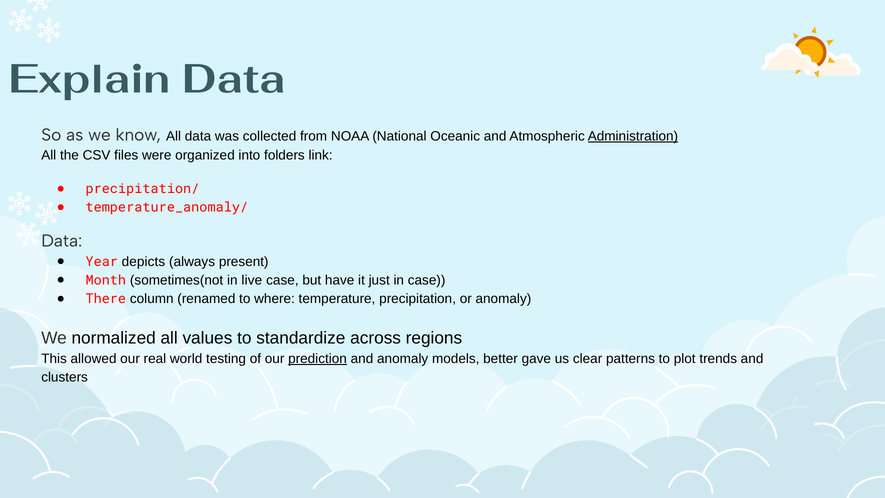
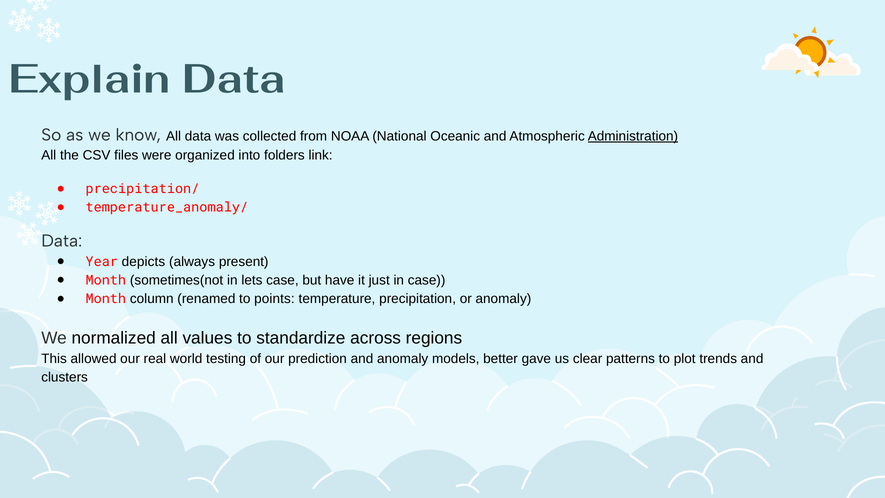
live: live -> lets (252, 280)
There: There -> Month (106, 299)
where: where -> points (274, 299)
prediction underline: present -> none (317, 359)
